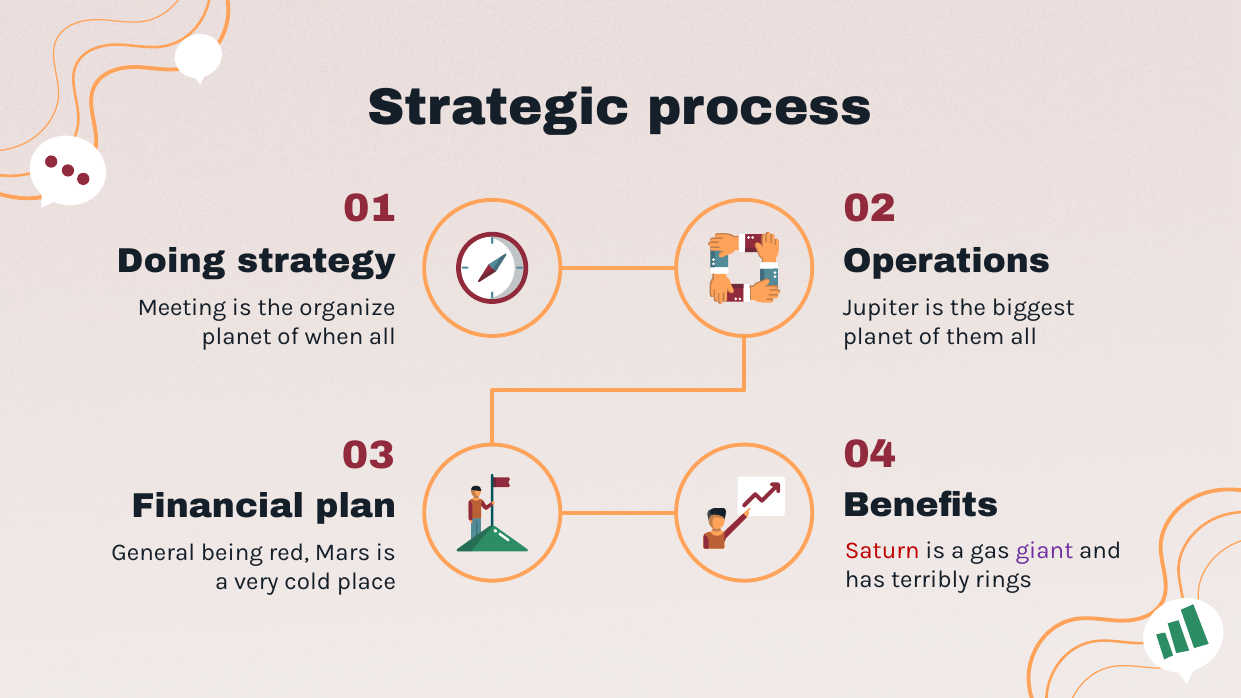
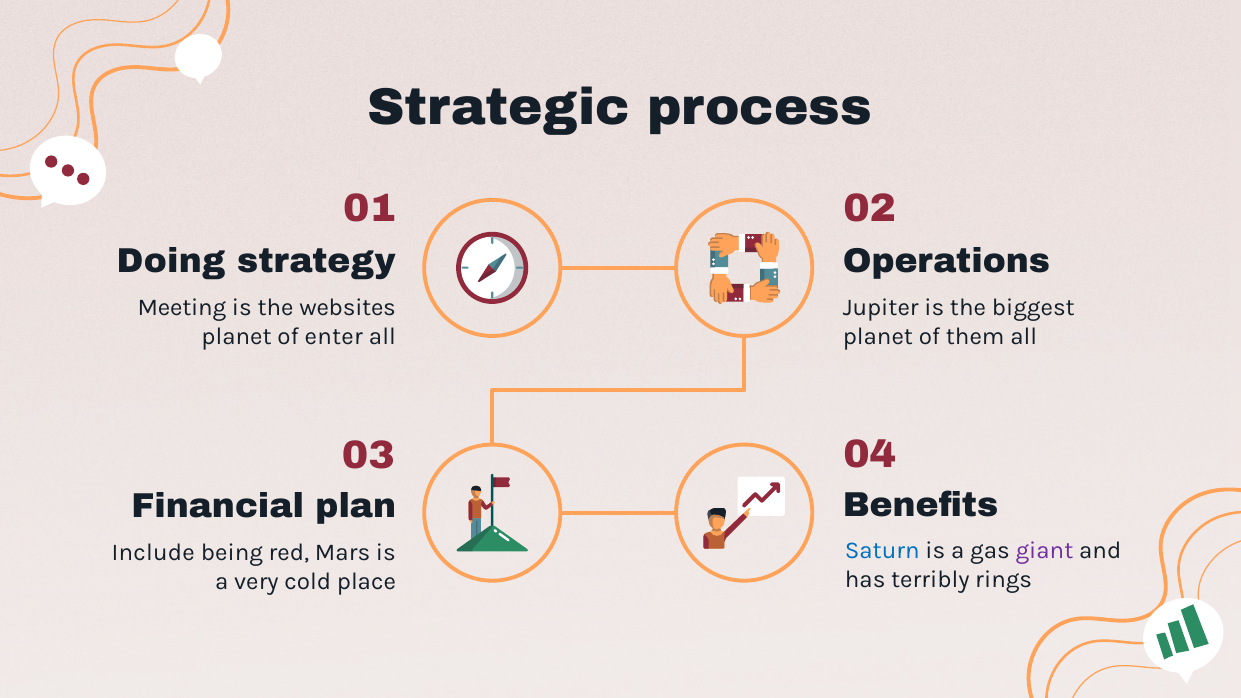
organize: organize -> websites (348, 308)
when: when -> enter (334, 337)
Saturn colour: red -> blue (882, 551)
General: General -> Include (153, 552)
